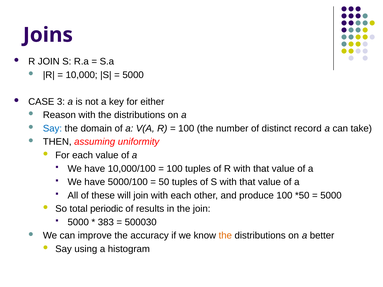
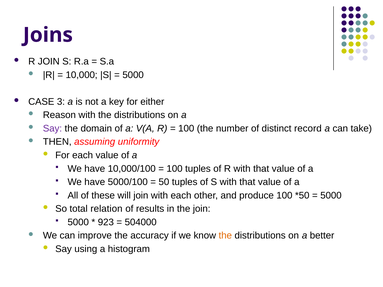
Say colour: blue -> purple (52, 129)
periodic: periodic -> relation (106, 209)
383: 383 -> 923 (106, 222)
500030: 500030 -> 504000 (141, 222)
